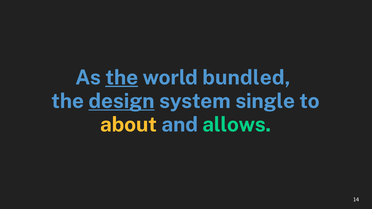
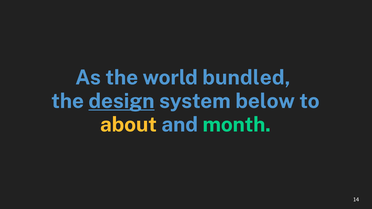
the underline: present -> none (122, 78)
single: single -> below (265, 101)
allows: allows -> month (237, 125)
